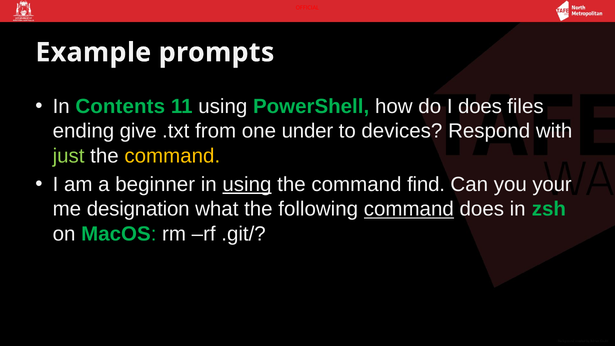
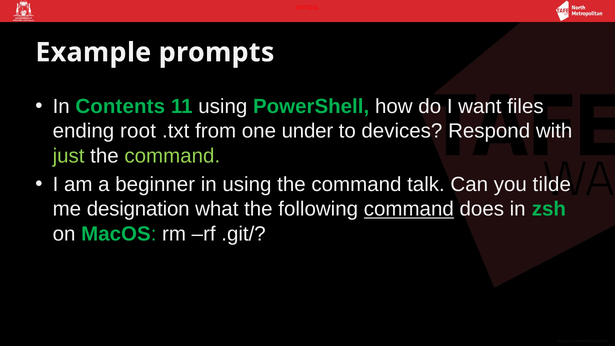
I does: does -> want (480, 107)
give: give -> root (138, 131)
command colour: yellow -> light green (172, 156)
using underline: present -> none (247, 184)
find: find -> talk (426, 184)
your: your -> tilde (552, 184)
